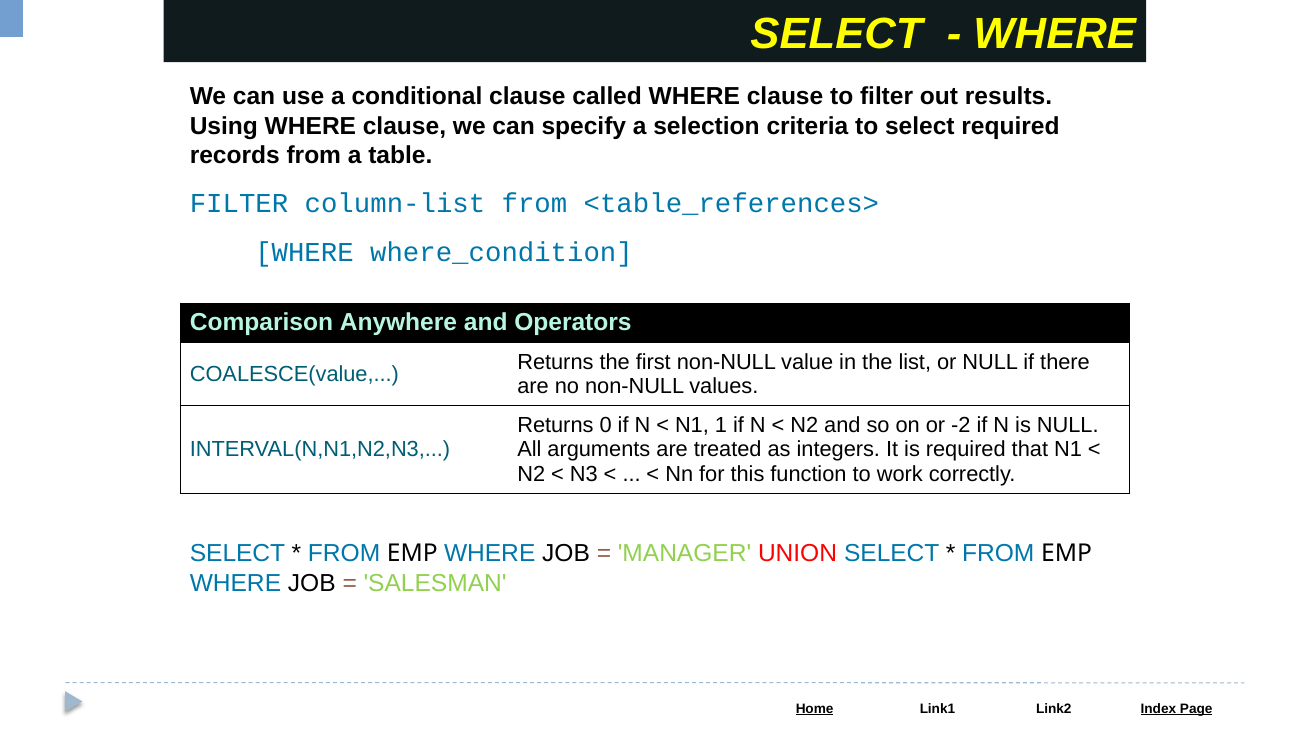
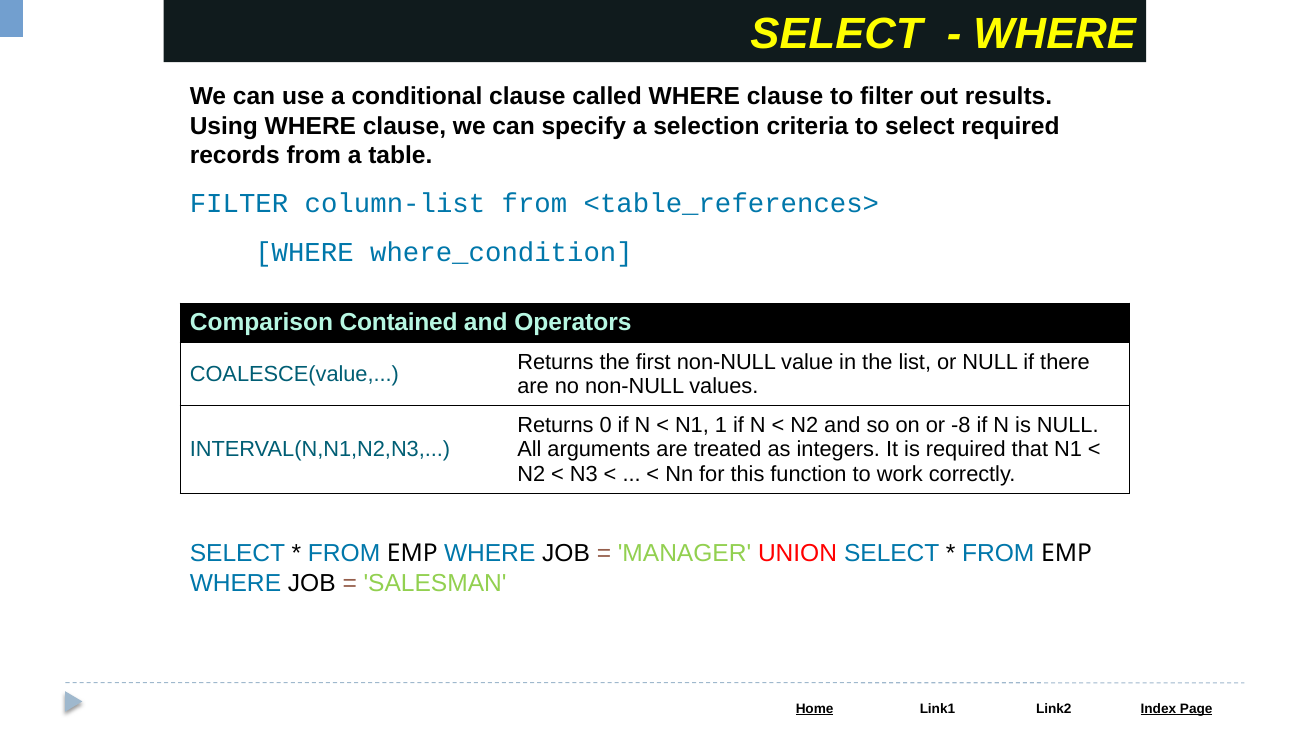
Anywhere: Anywhere -> Contained (399, 322)
-2: -2 -> -8 (961, 425)
